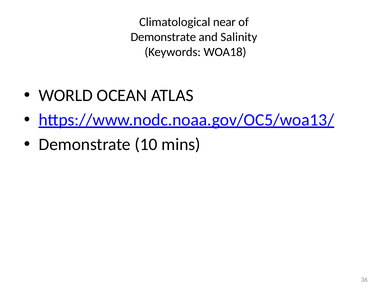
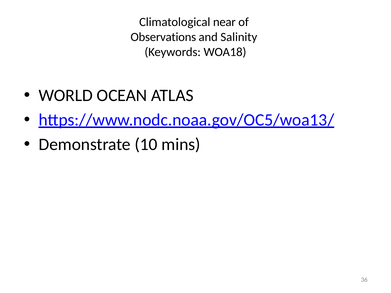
Demonstrate: Demonstrate -> Observations (163, 37)
